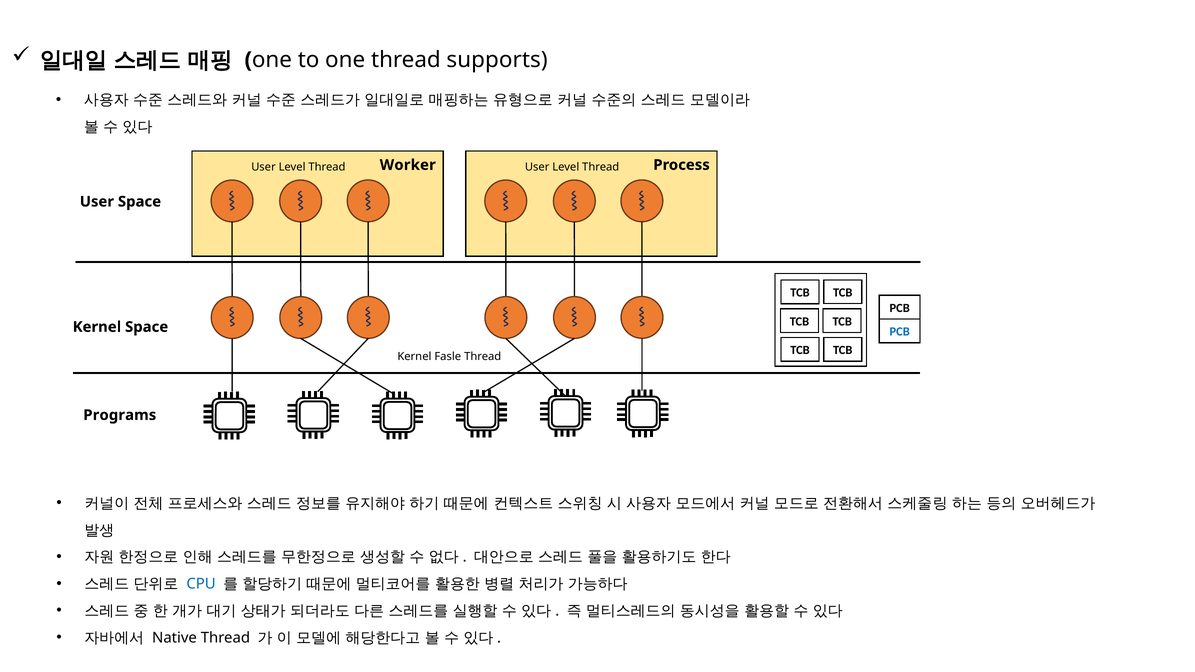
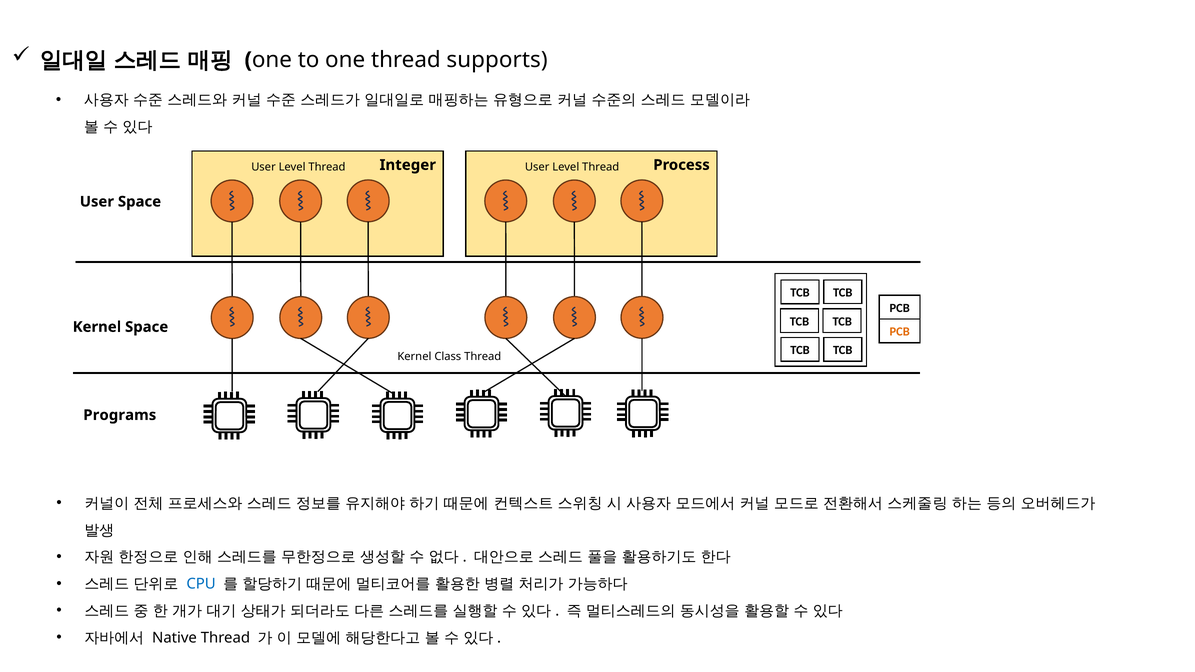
Worker: Worker -> Integer (408, 165)
PCB colour: blue -> orange (900, 332)
Fasle: Fasle -> Class (448, 356)
